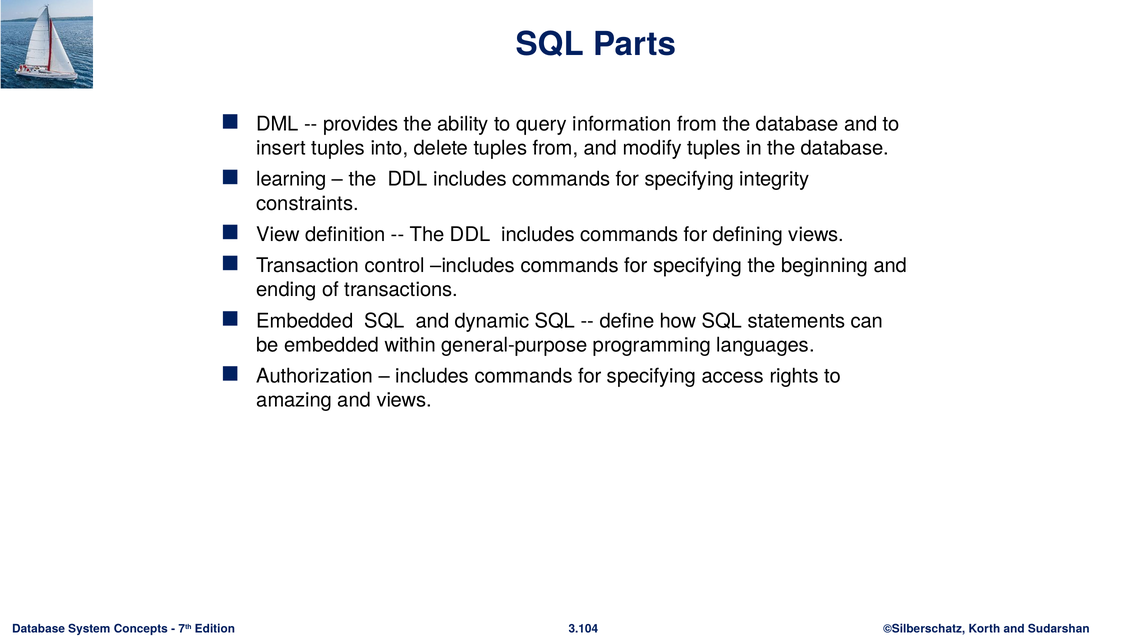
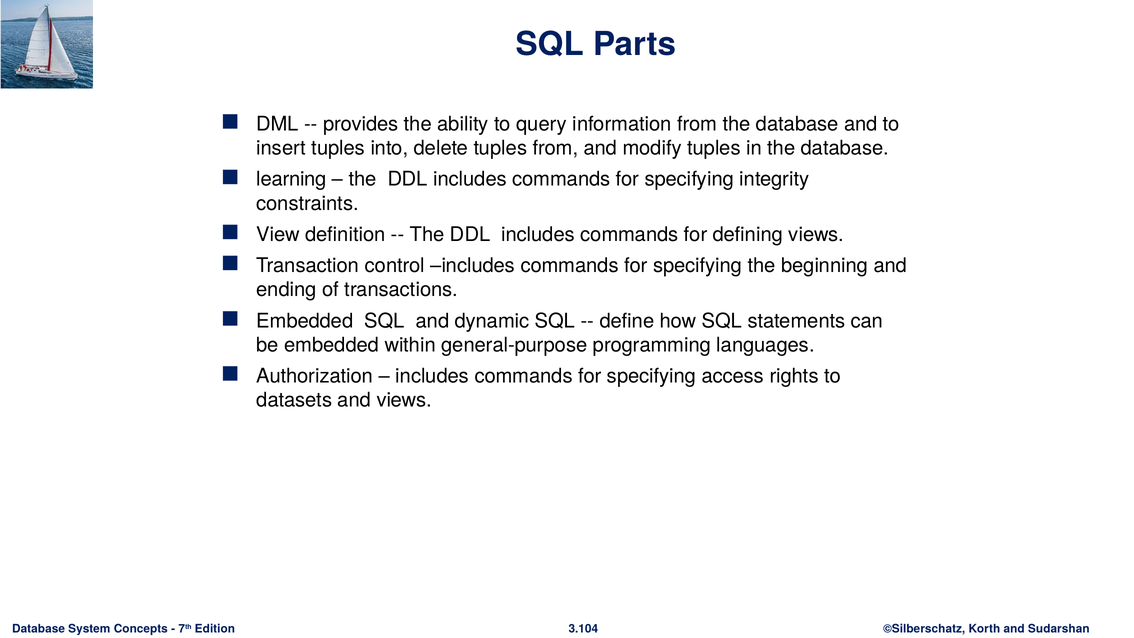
amazing: amazing -> datasets (294, 400)
